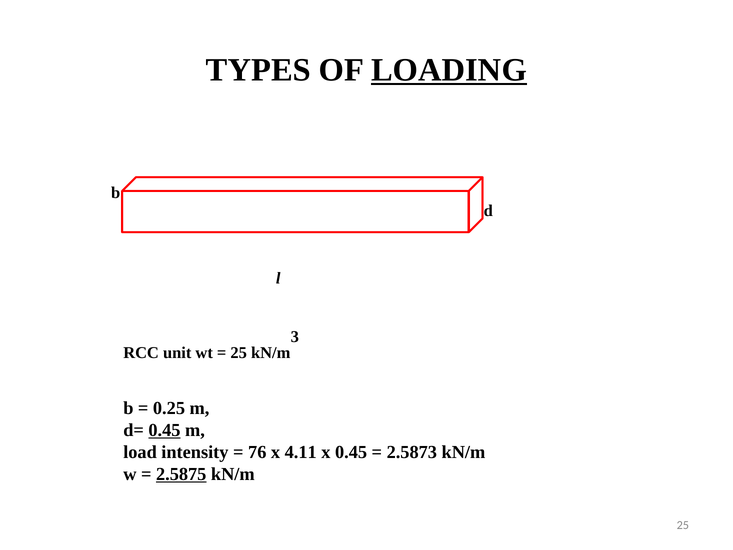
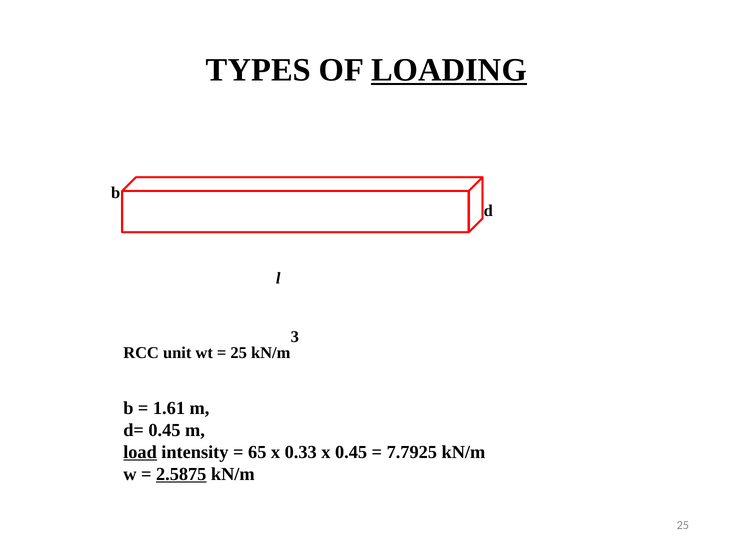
0.25: 0.25 -> 1.61 (169, 408)
0.45 underline: present -> none (164, 430)
load underline: none -> present (140, 452)
76: 76 -> 65 (257, 452)
4.11: 4.11 -> 0.33 (301, 452)
2.5873: 2.5873 -> 7.7925 (412, 452)
